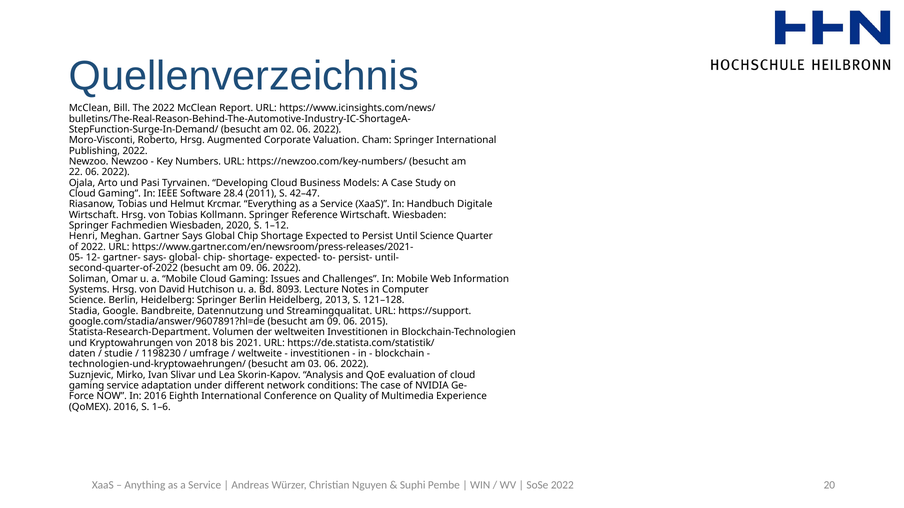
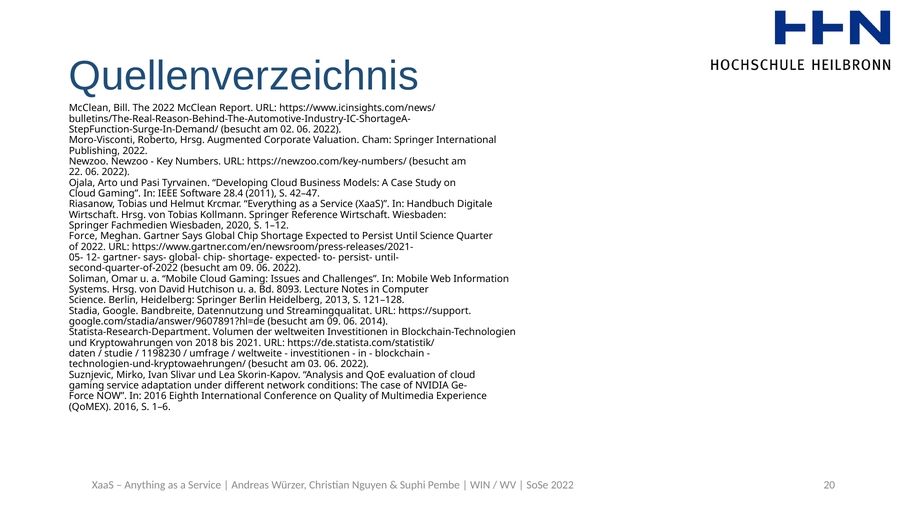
Henri: Henri -> Force (83, 236)
2015: 2015 -> 2014 (374, 322)
